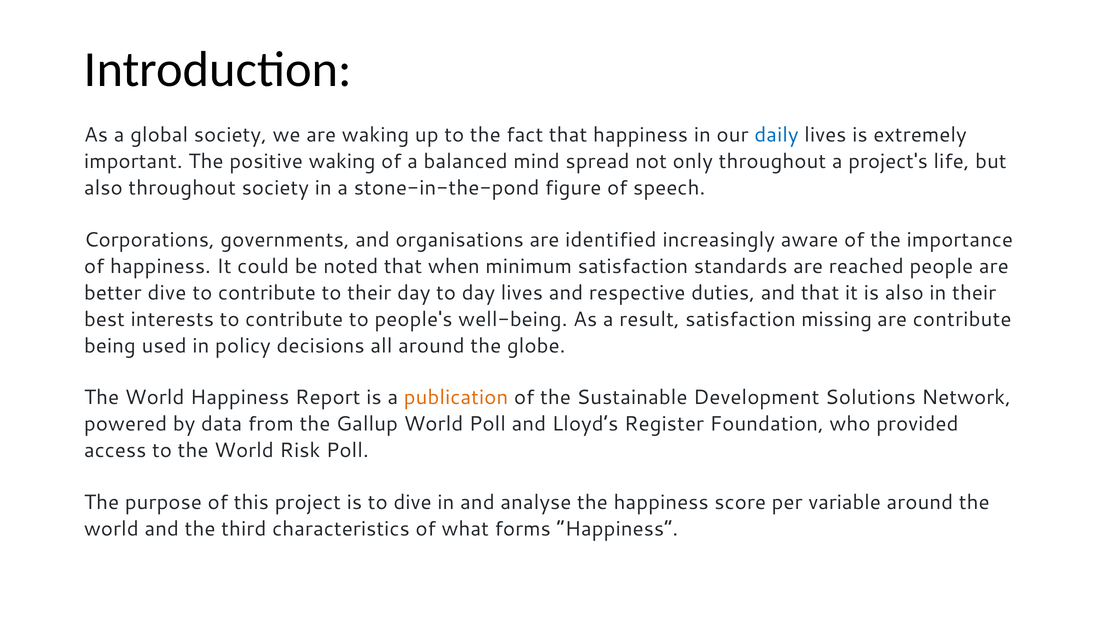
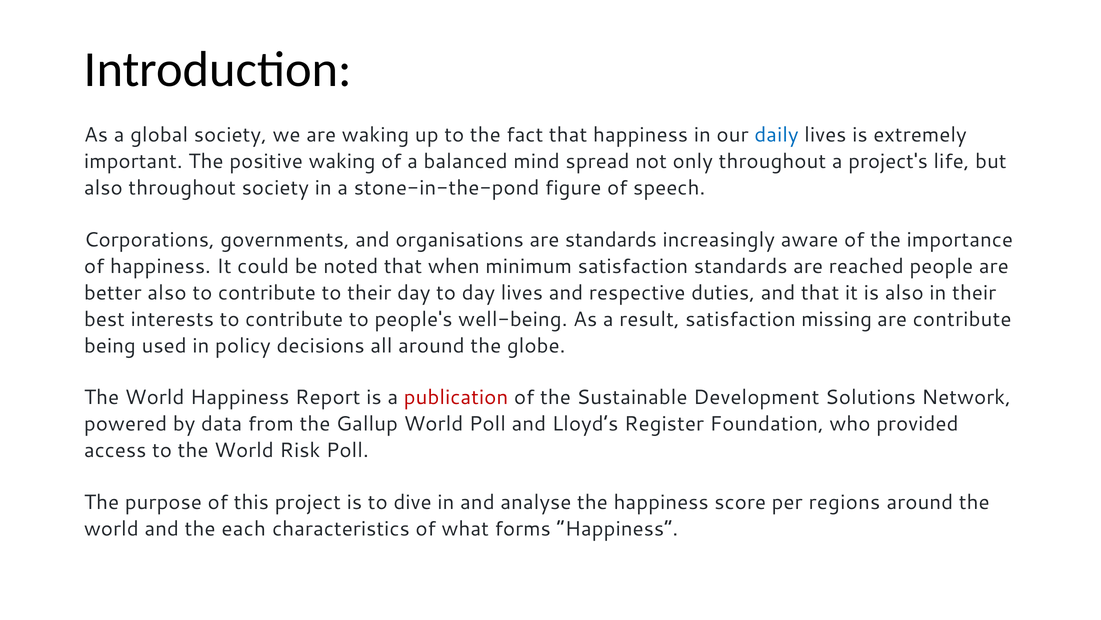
are identified: identified -> standards (611, 239)
better dive: dive -> also (167, 292)
publication colour: orange -> red (456, 397)
variable: variable -> regions (844, 502)
third: third -> each (244, 528)
